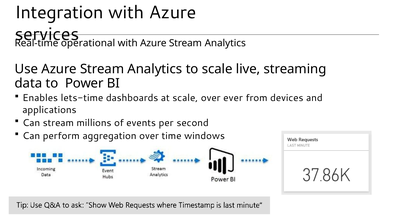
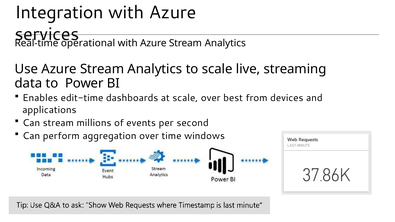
lets-time: lets-time -> edit-time (82, 98)
ever: ever -> best (233, 98)
